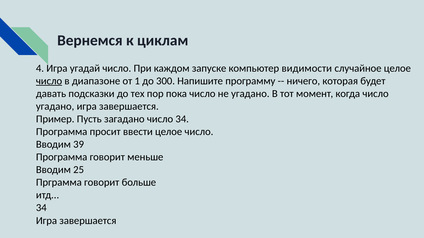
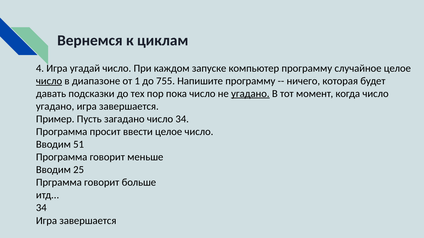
компьютер видимости: видимости -> программу (307, 68)
300: 300 -> 755 (166, 81)
угадано underline: none -> present (250, 94)
39: 39 -> 51 (79, 145)
